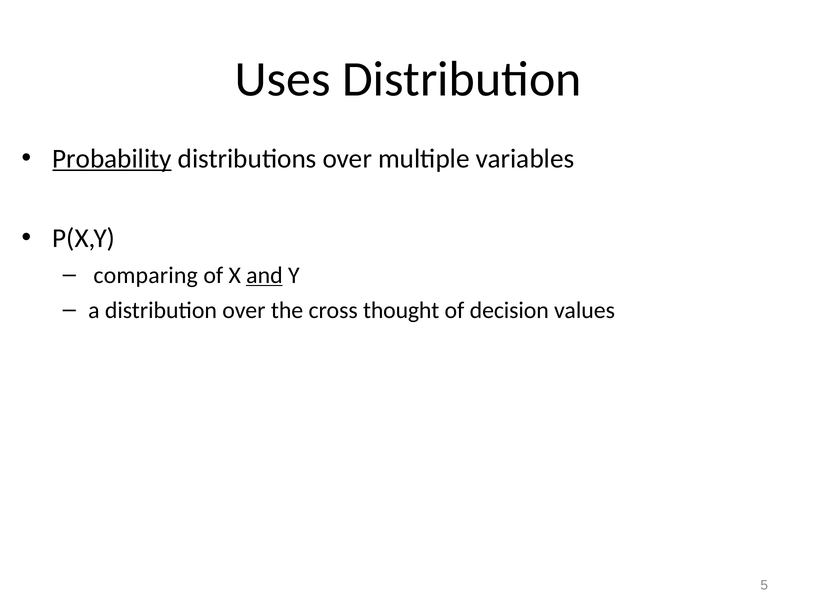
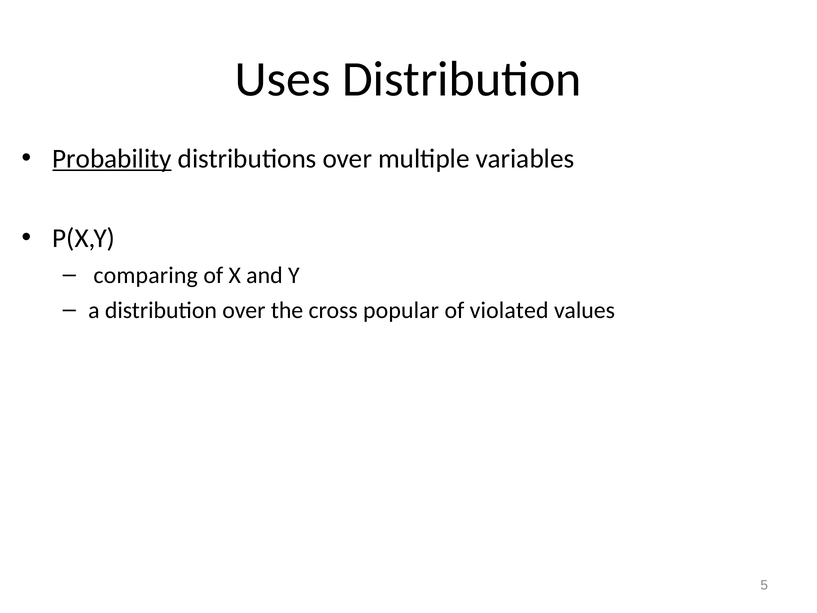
and underline: present -> none (264, 275)
thought: thought -> popular (401, 310)
decision: decision -> violated (509, 310)
